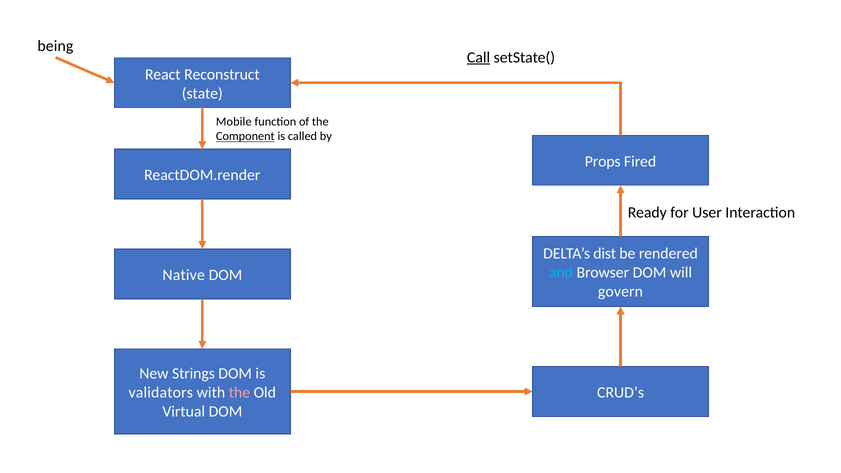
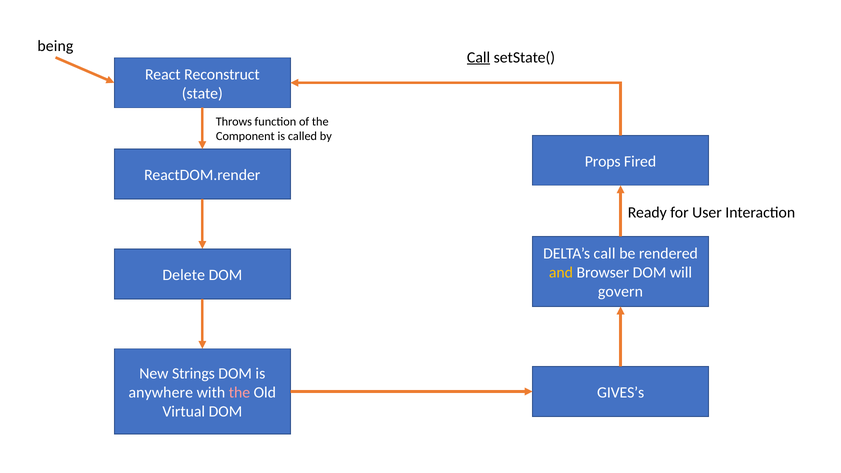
Mobile: Mobile -> Throws (234, 122)
Component underline: present -> none (245, 136)
DELTA’s dist: dist -> call (605, 254)
and colour: light blue -> yellow (561, 273)
Native: Native -> Delete (184, 275)
validators: validators -> anywhere (161, 393)
CRUD’s: CRUD’s -> GIVES’s (621, 393)
